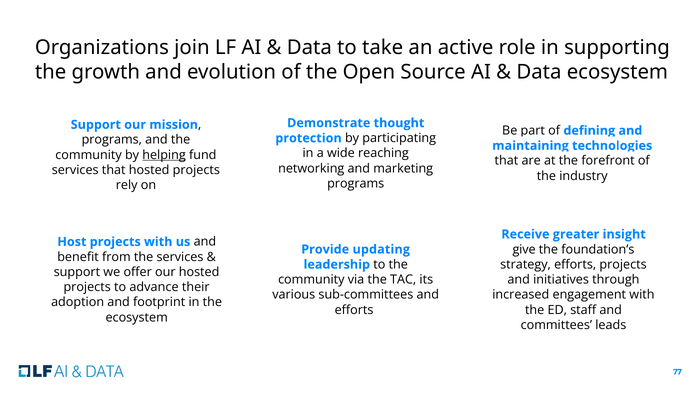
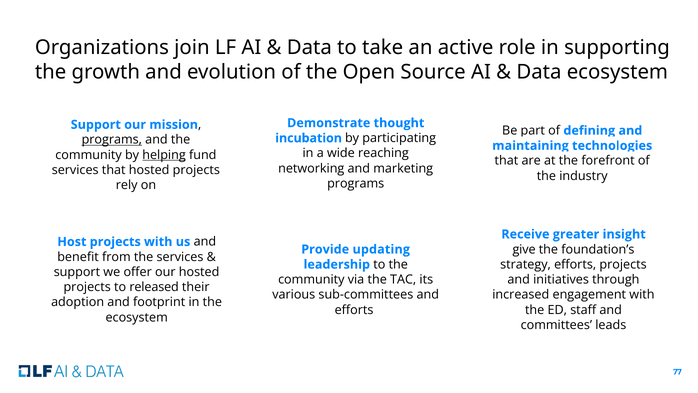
protection: protection -> incubation (309, 138)
programs underline: none -> present (112, 140)
advance: advance -> released (154, 287)
